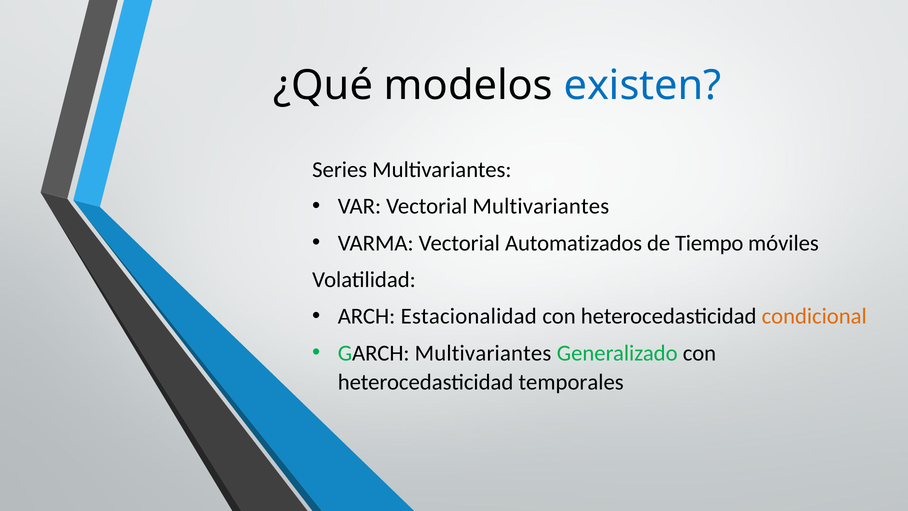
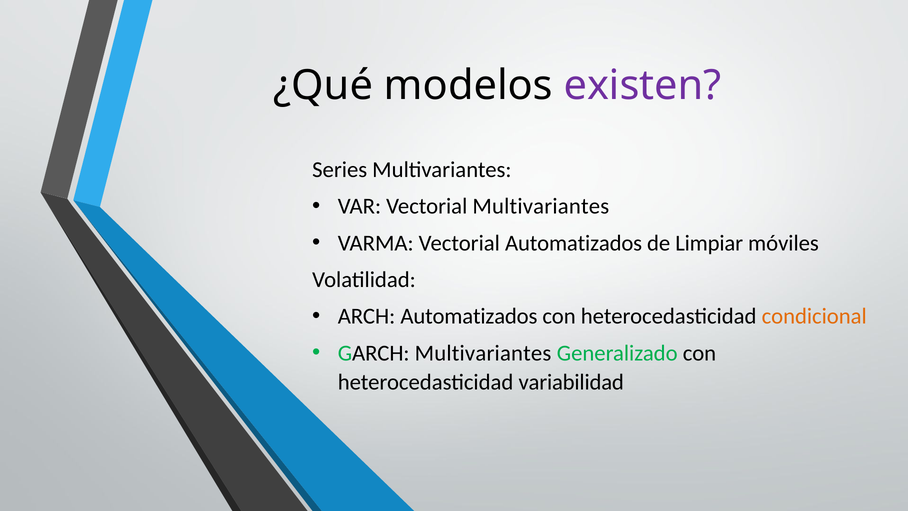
existen colour: blue -> purple (643, 85)
Tiempo: Tiempo -> Limpiar (709, 243)
ARCH Estacionalidad: Estacionalidad -> Automatizados (469, 316)
temporales: temporales -> variabilidad (571, 382)
